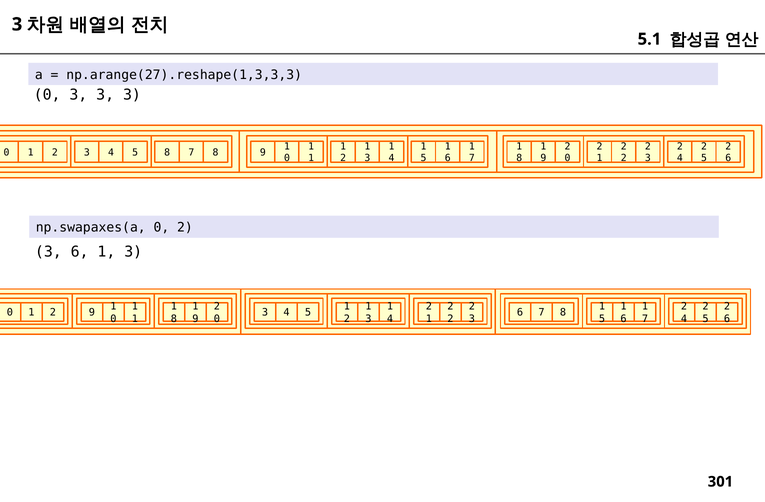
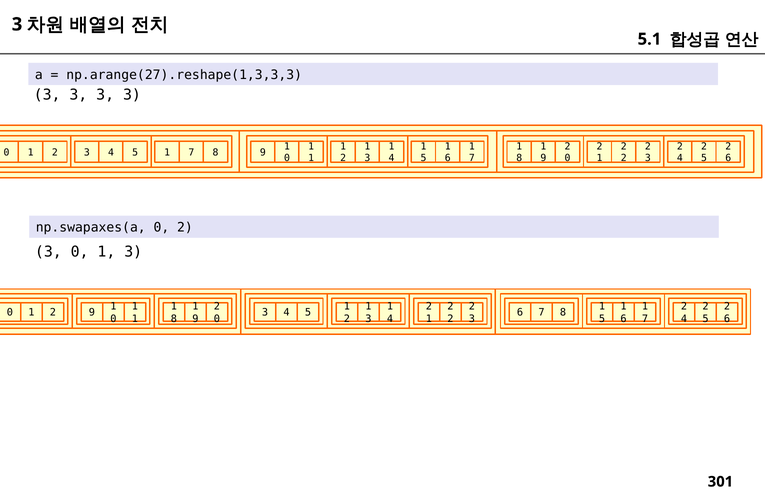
0: 0 -> 3 (47, 95)
8: 8 -> 1 (167, 152)
6: 6 -> 0 (80, 252)
